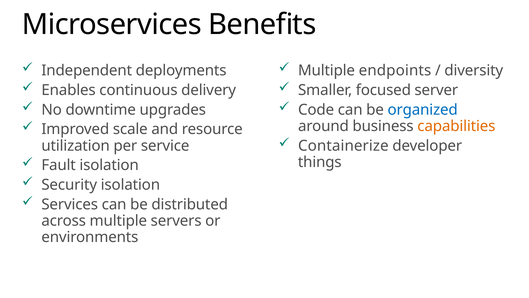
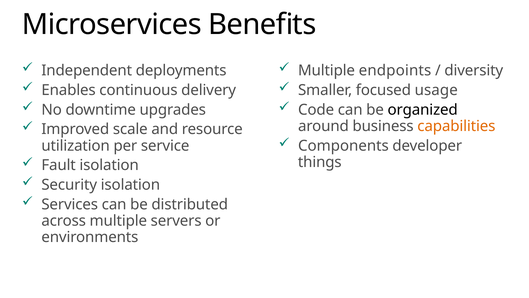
server: server -> usage (436, 90)
organized colour: blue -> black (423, 110)
Containerize: Containerize -> Components (343, 145)
